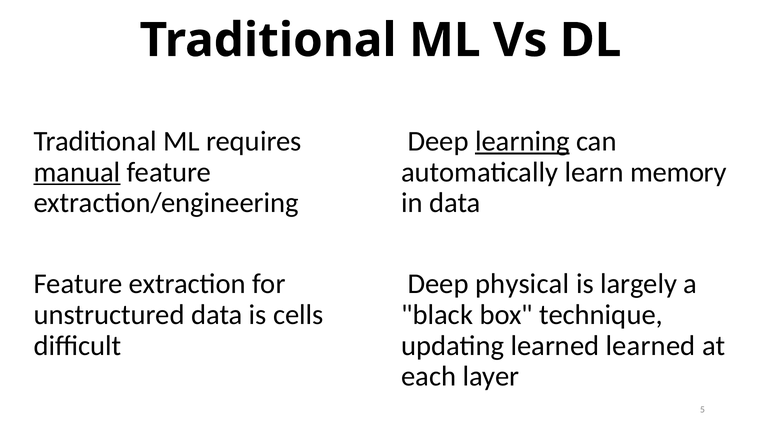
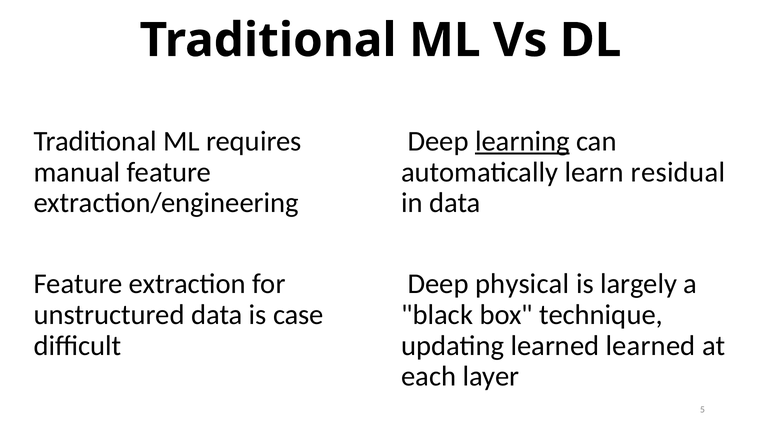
manual underline: present -> none (77, 172)
memory: memory -> residual (678, 172)
cells: cells -> case (298, 315)
